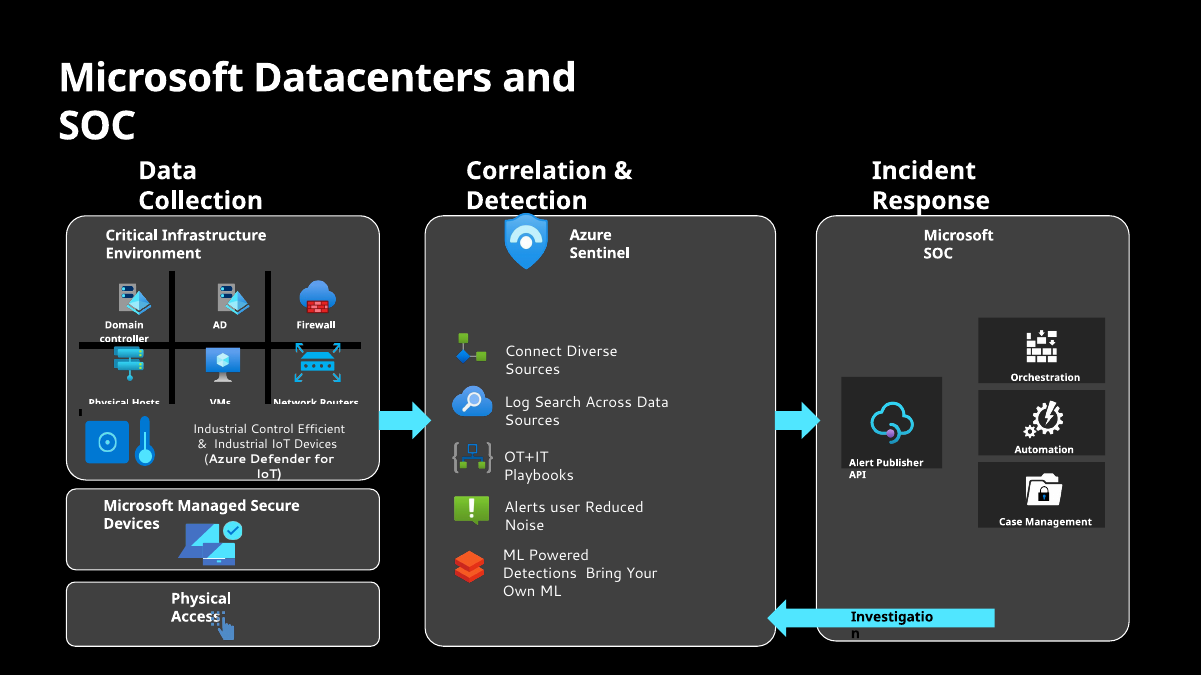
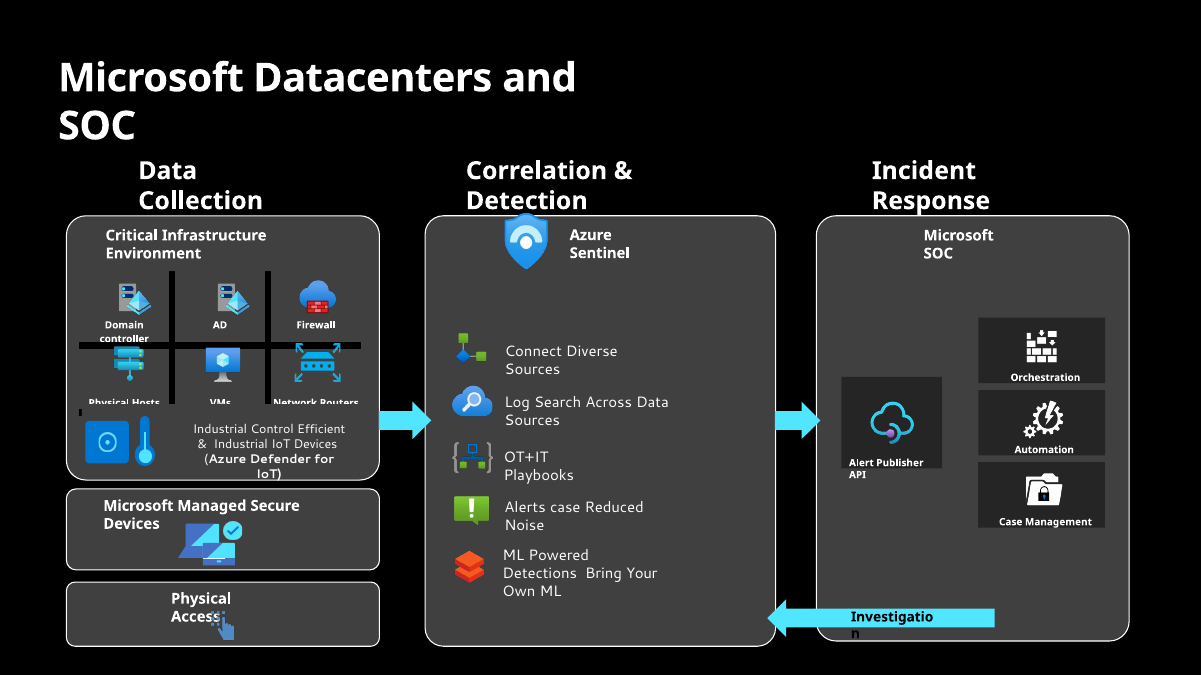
Alerts user: user -> case (565, 508)
